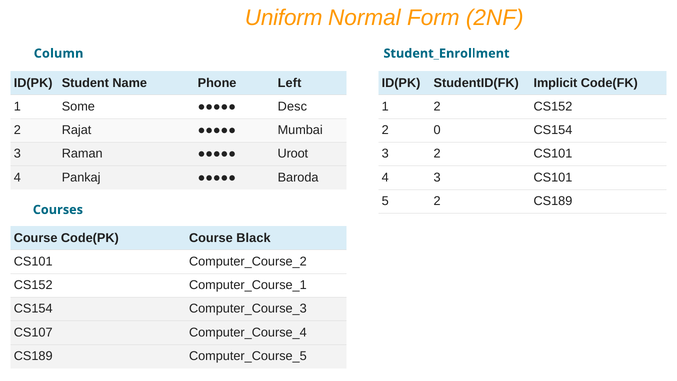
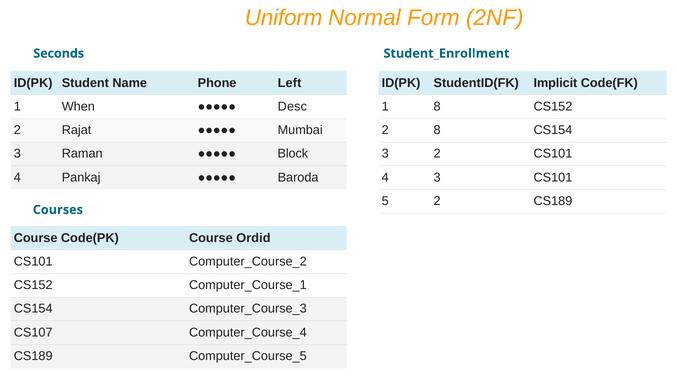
Column: Column -> Seconds (59, 53)
Some: Some -> When (78, 106)
1 2: 2 -> 8 (437, 106)
2 0: 0 -> 8 (437, 130)
Uroot: Uroot -> Block (293, 154)
Black: Black -> Ordid (253, 238)
